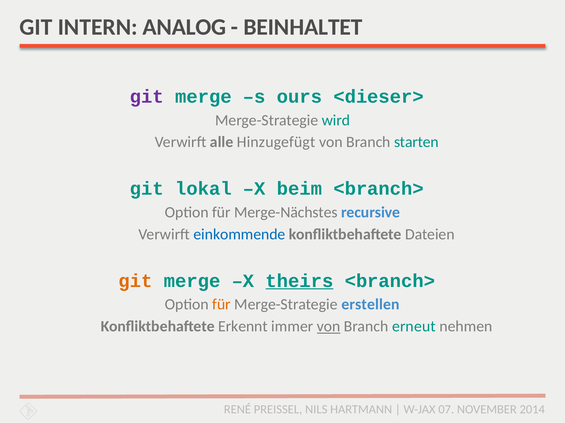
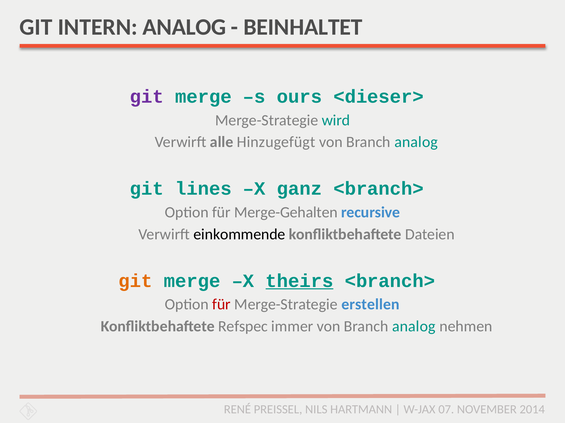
starten: starten -> analog (416, 142)
lokal: lokal -> lines (203, 189)
beim: beim -> ganz (299, 189)
Merge-Nächstes: Merge-Nächstes -> Merge-Gehalten (286, 213)
einkommende colour: blue -> black (239, 235)
für colour: orange -> red (221, 305)
Erkennt: Erkennt -> Refspec (243, 327)
von underline: present -> none (329, 327)
erneut: erneut -> analog (414, 327)
